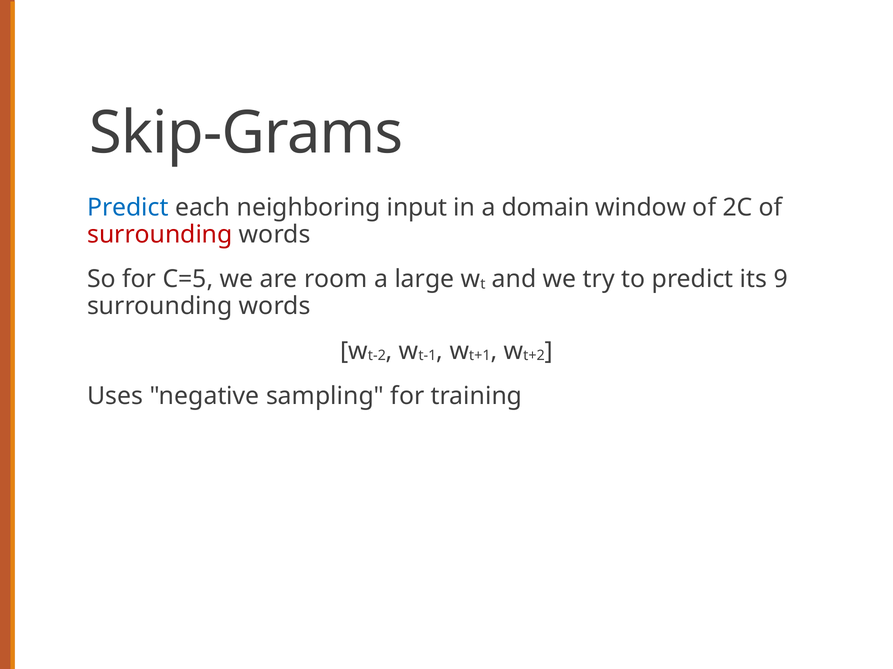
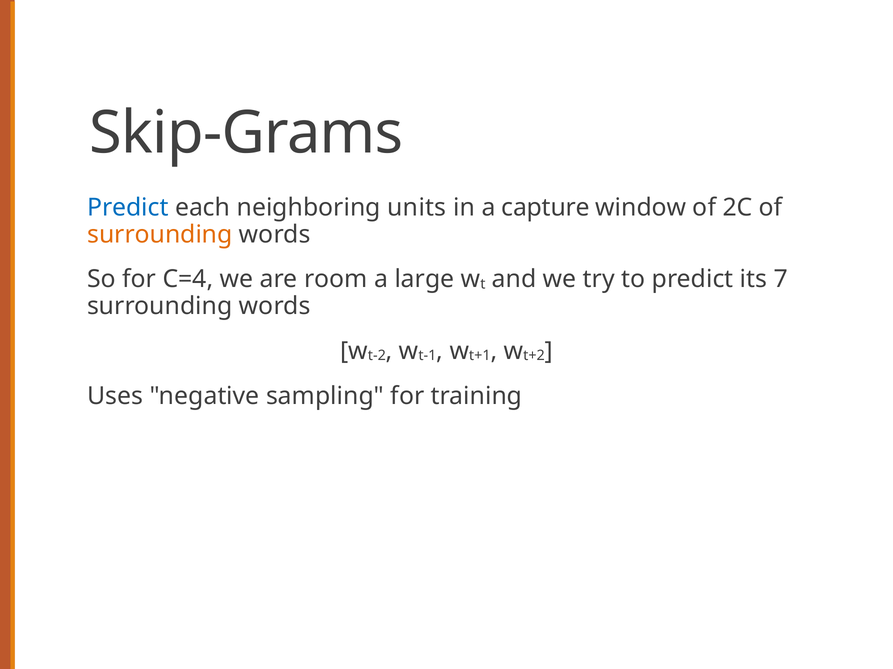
input: input -> units (417, 208)
domain: domain -> capture (546, 208)
surrounding colour: red -> orange (160, 235)
C=5: C=5 -> C=4 (188, 280)
9: 9 -> 7 (781, 280)
